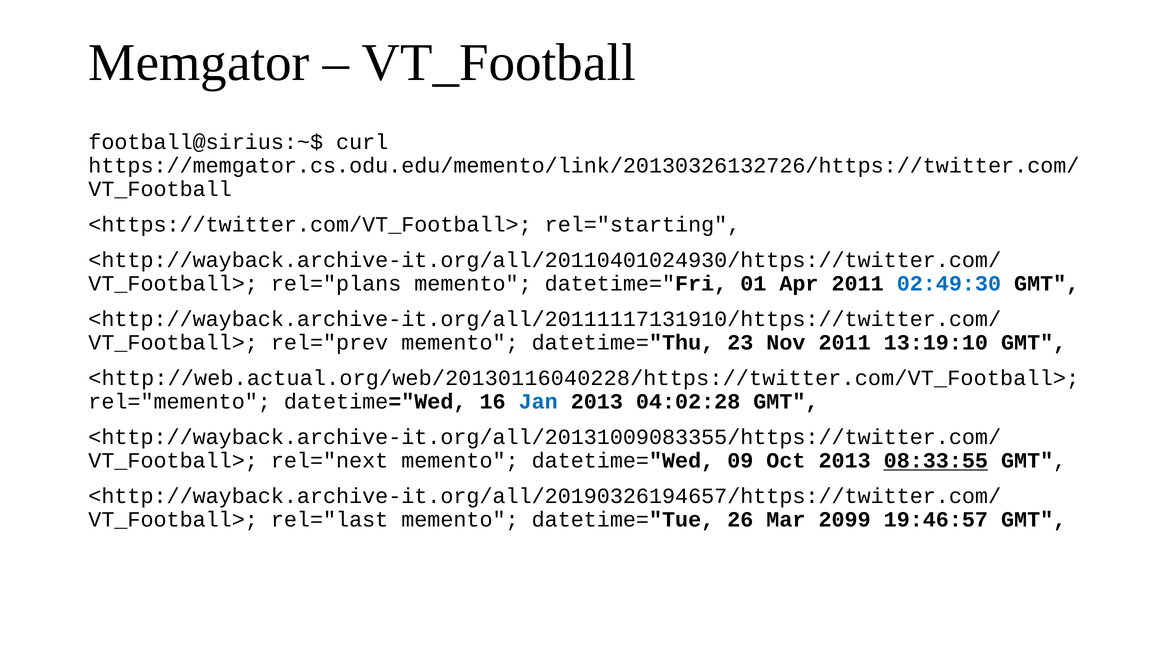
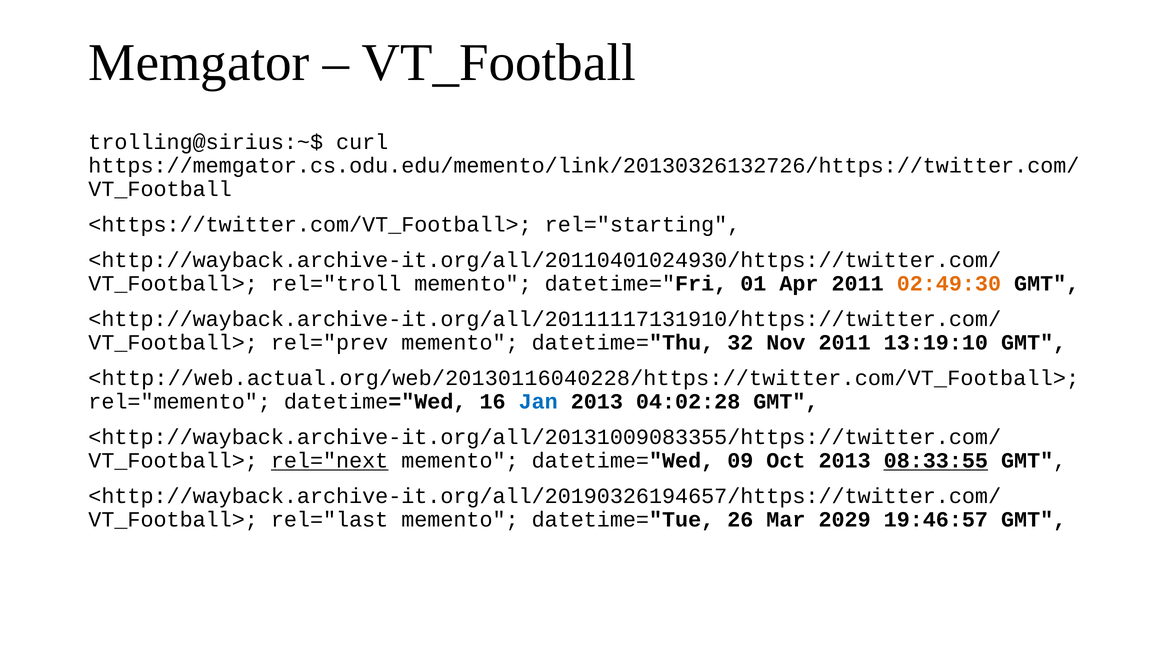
football@sirius:~$: football@sirius:~$ -> trolling@sirius:~$ (206, 142)
rel="plans: rel="plans -> rel="troll (336, 284)
02:49:30 colour: blue -> orange (949, 284)
23: 23 -> 32 (740, 343)
rel="next underline: none -> present (330, 461)
2099: 2099 -> 2029 (845, 520)
